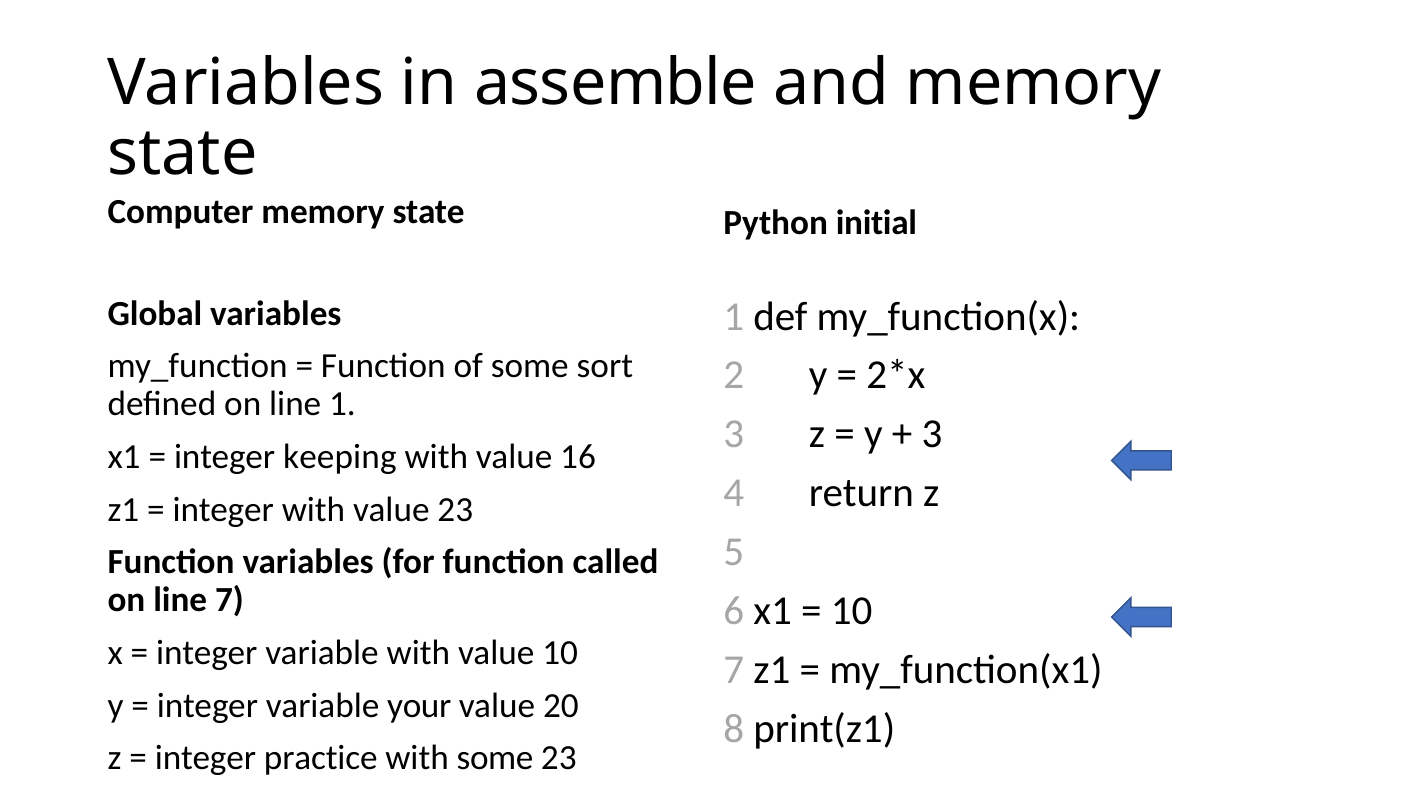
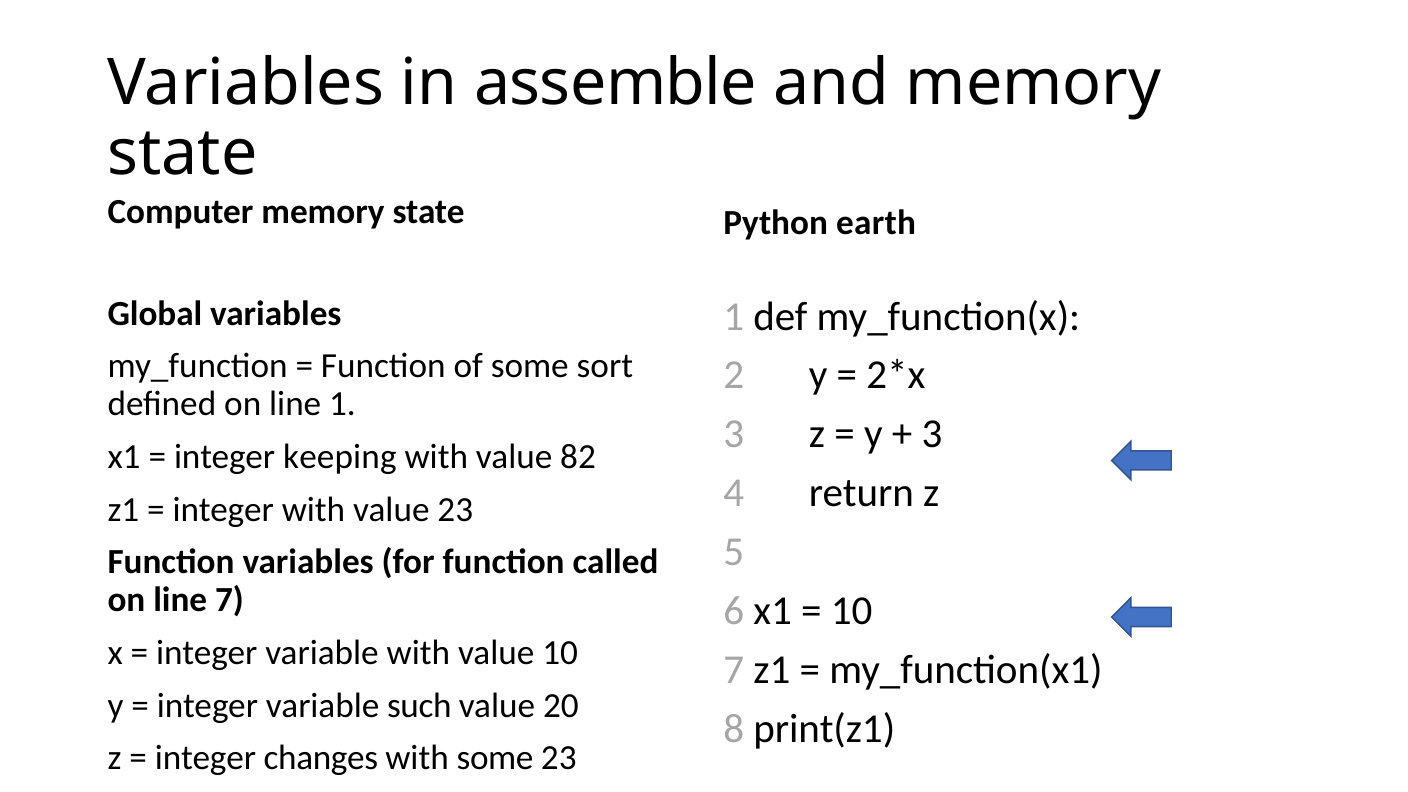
initial: initial -> earth (876, 223)
16: 16 -> 82 (578, 457)
your: your -> such (419, 705)
practice: practice -> changes (321, 758)
